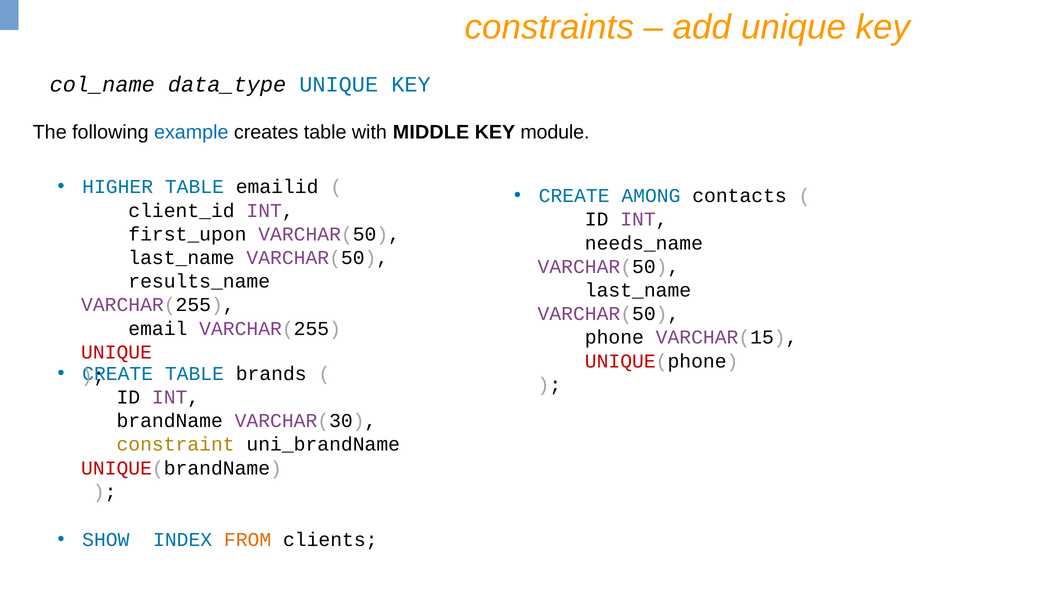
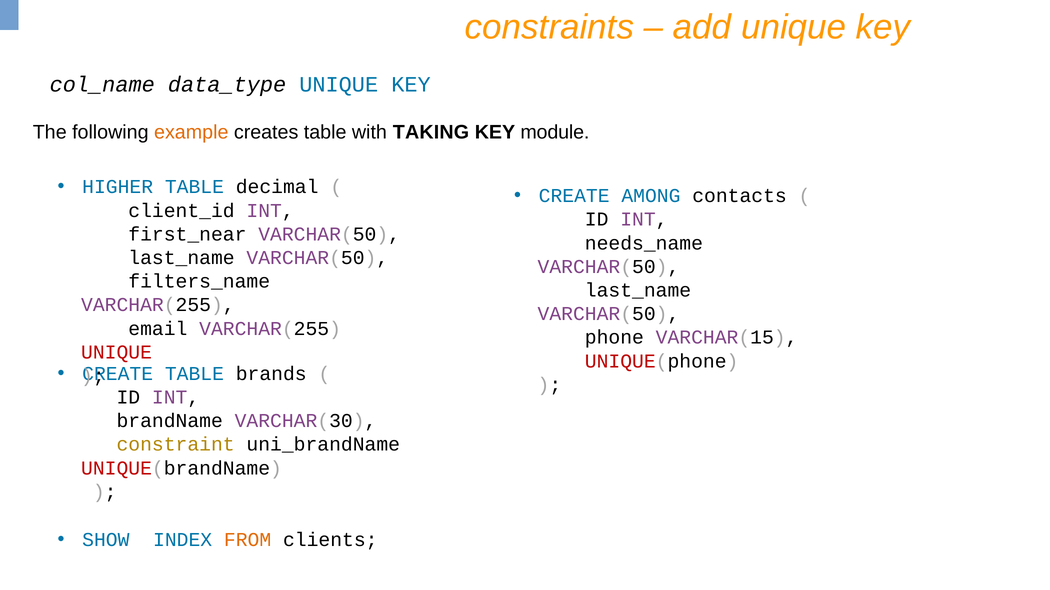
example colour: blue -> orange (191, 132)
MIDDLE: MIDDLE -> TAKING (431, 132)
emailid: emailid -> decimal (277, 187)
first_upon: first_upon -> first_near (187, 234)
results_name: results_name -> filters_name (199, 282)
